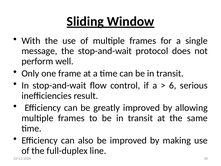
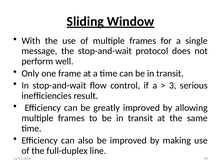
6: 6 -> 3 (173, 85)
